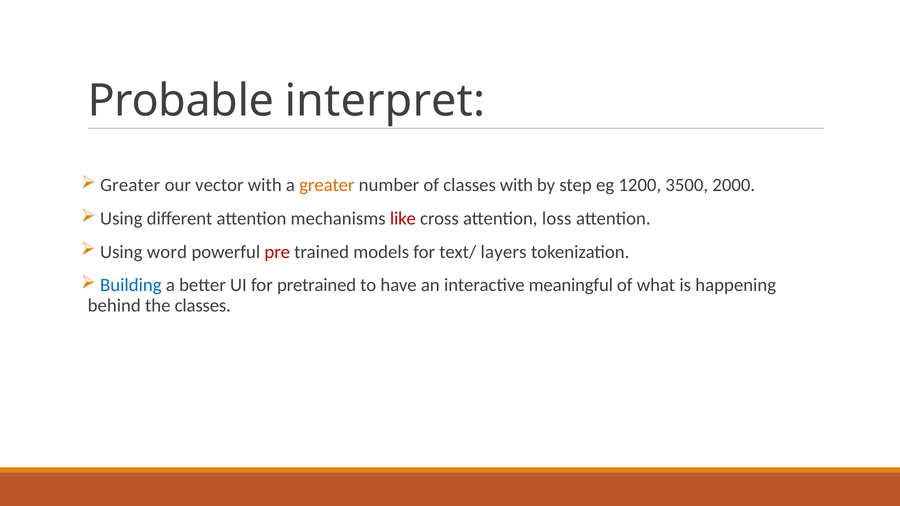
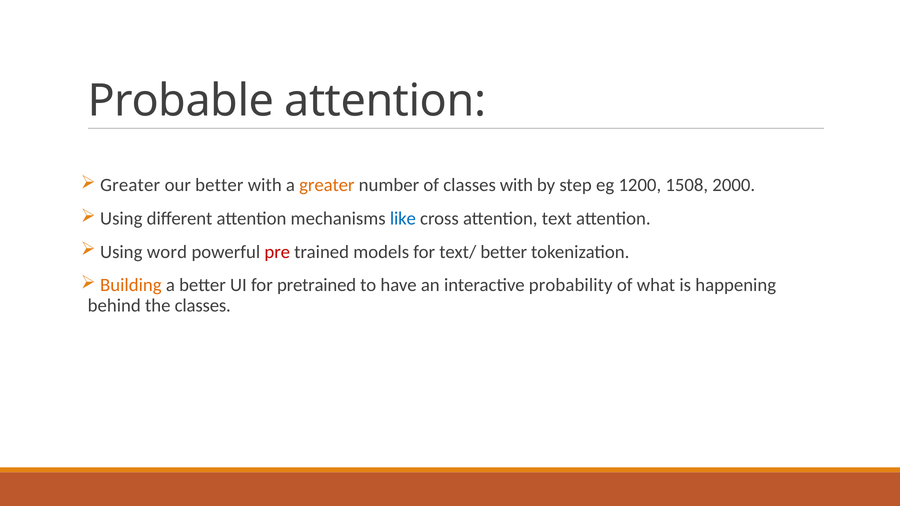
Probable interpret: interpret -> attention (385, 101)
our vector: vector -> better (219, 185)
3500: 3500 -> 1508 (687, 185)
like colour: red -> blue (403, 219)
loss: loss -> text (557, 219)
text/ layers: layers -> better (504, 252)
Building colour: blue -> orange (131, 285)
meaningful: meaningful -> probability (571, 285)
